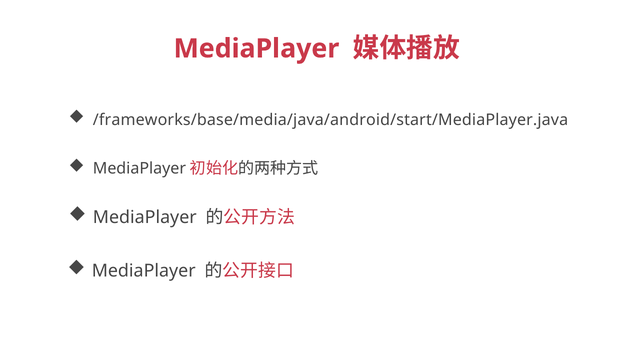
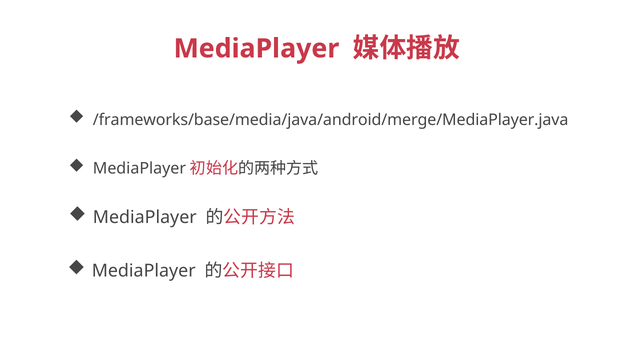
/frameworks/base/media/java/android/start/MediaPlayer.java: /frameworks/base/media/java/android/start/MediaPlayer.java -> /frameworks/base/media/java/android/merge/MediaPlayer.java (331, 120)
